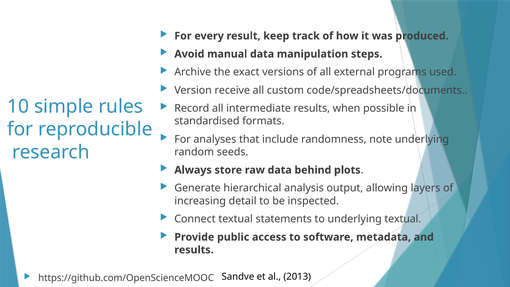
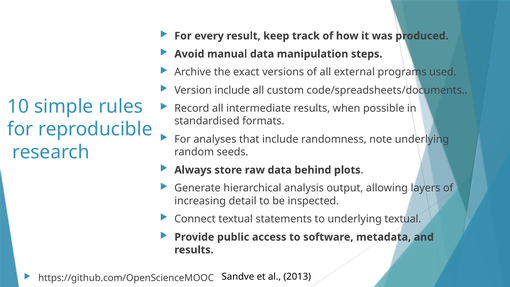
Version receive: receive -> include (232, 90)
